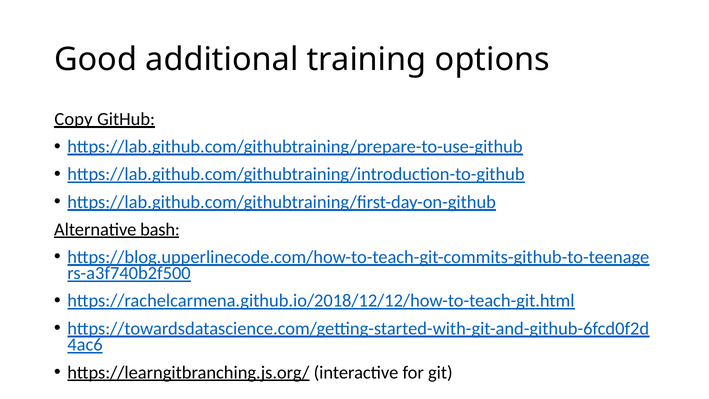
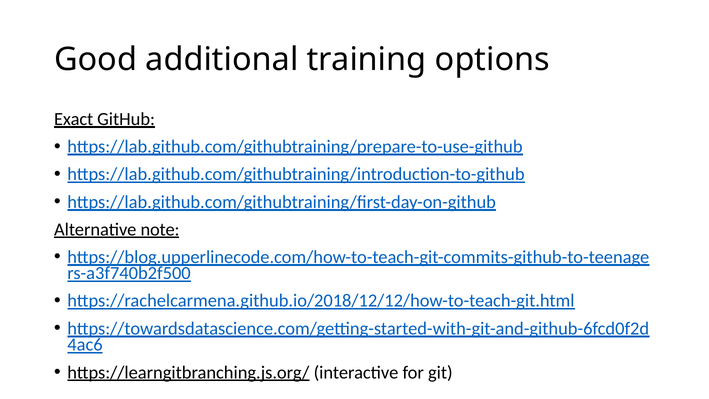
Copy: Copy -> Exact (74, 119)
bash: bash -> note (160, 229)
